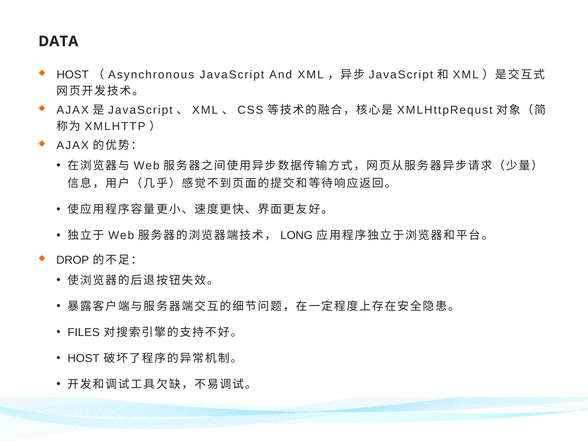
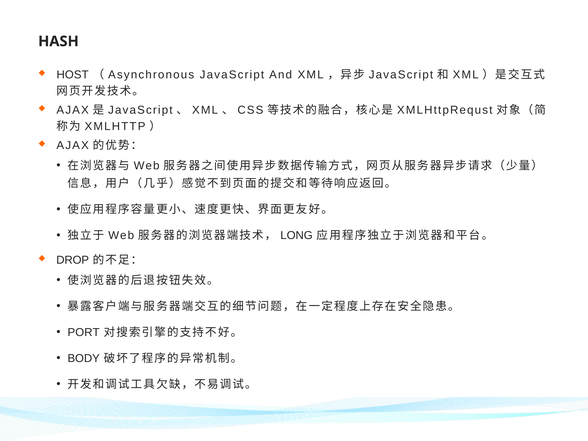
DATA: DATA -> HASH (58, 41)
FILES: FILES -> PORT (84, 332)
HOST: HOST -> BODY (84, 358)
